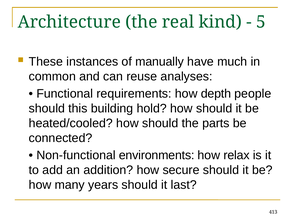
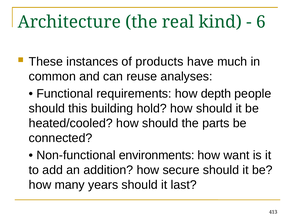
5: 5 -> 6 (261, 22)
manually: manually -> products (159, 61)
relax: relax -> want (236, 155)
